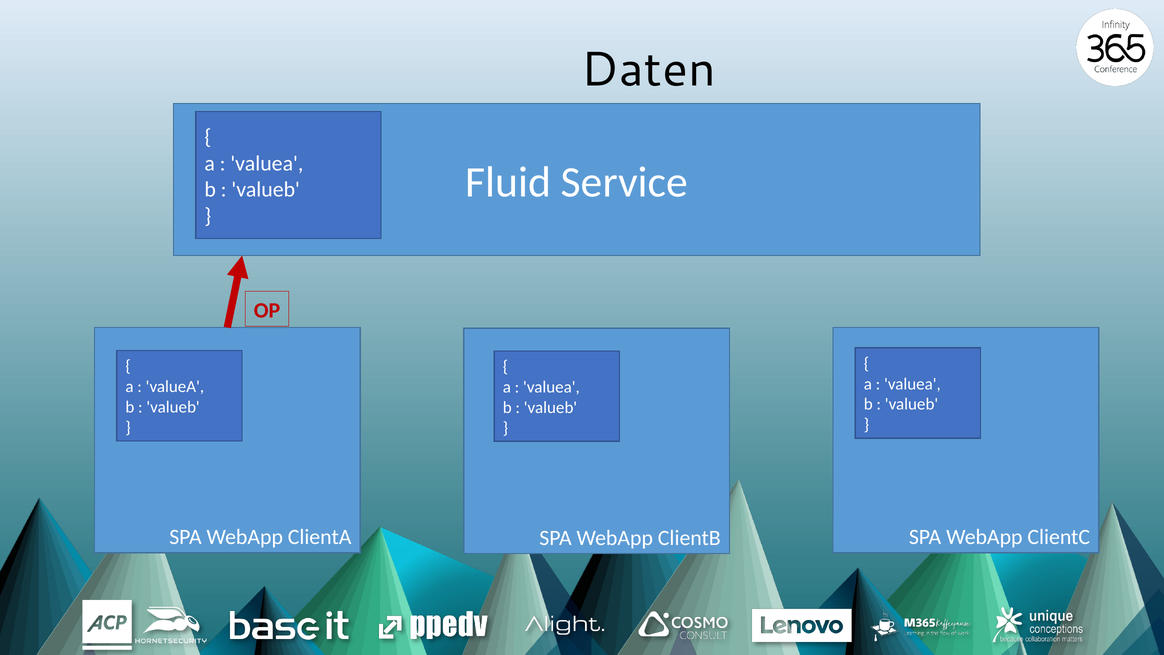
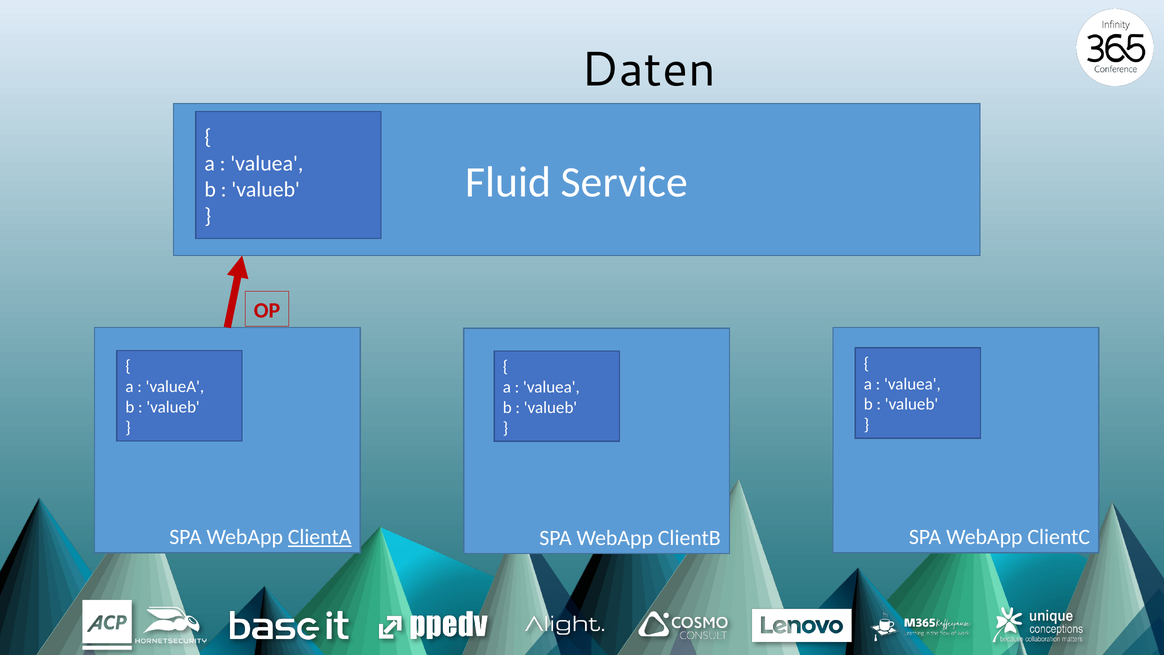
ClientA underline: none -> present (320, 537)
